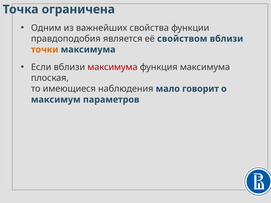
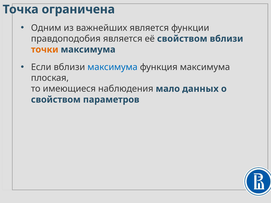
важнейших свойства: свойства -> является (149, 28)
максимума colour: red -> blue (113, 67)
говорит: говорит -> данных (200, 89)
максимум: максимум -> свойством (56, 100)
